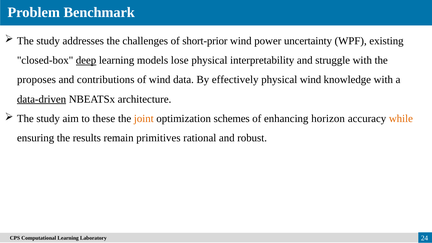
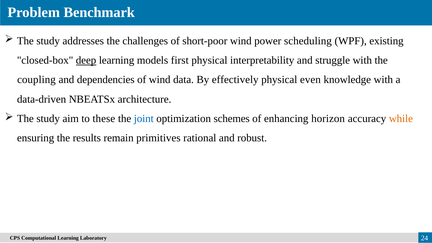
short-prior: short-prior -> short-poor (205, 41)
uncertainty: uncertainty -> scheduling (308, 41)
lose: lose -> first (180, 60)
proposes: proposes -> coupling (36, 80)
contributions: contributions -> dependencies (106, 80)
physical wind: wind -> even (310, 80)
data-driven underline: present -> none (42, 99)
joint colour: orange -> blue (144, 119)
